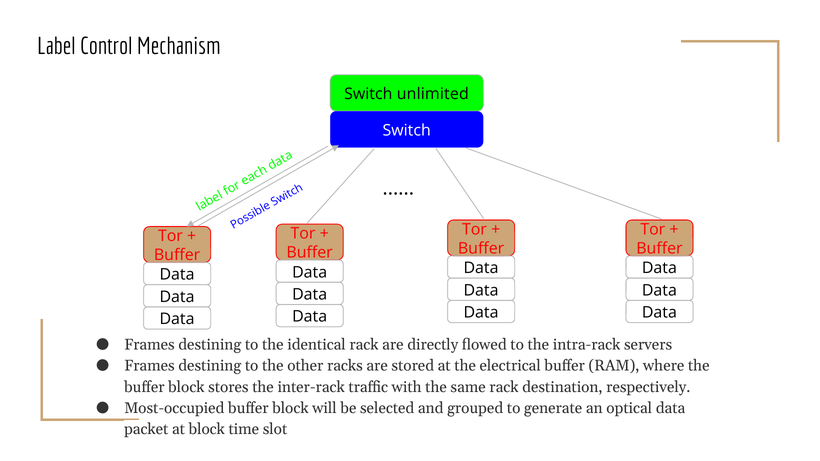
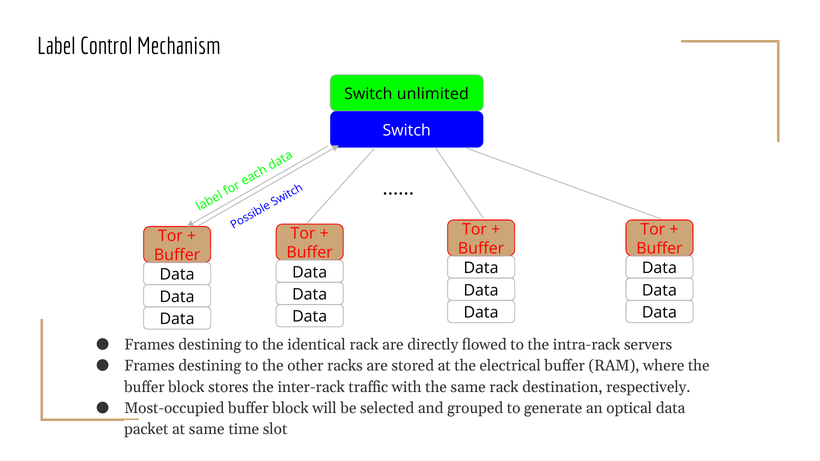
at block: block -> same (207, 430)
